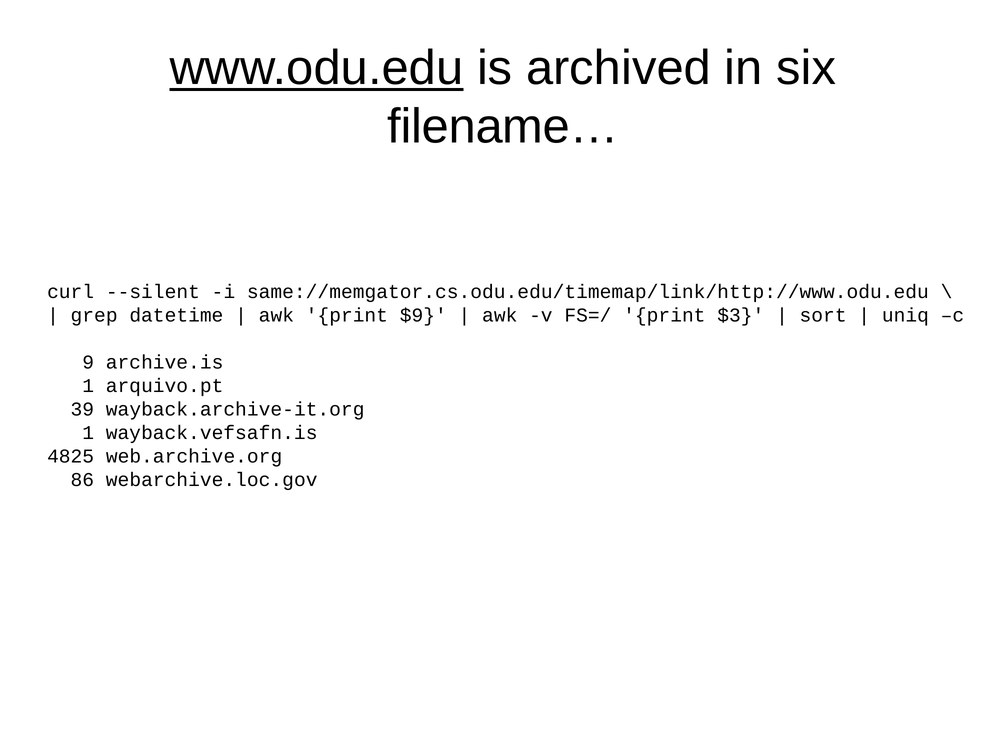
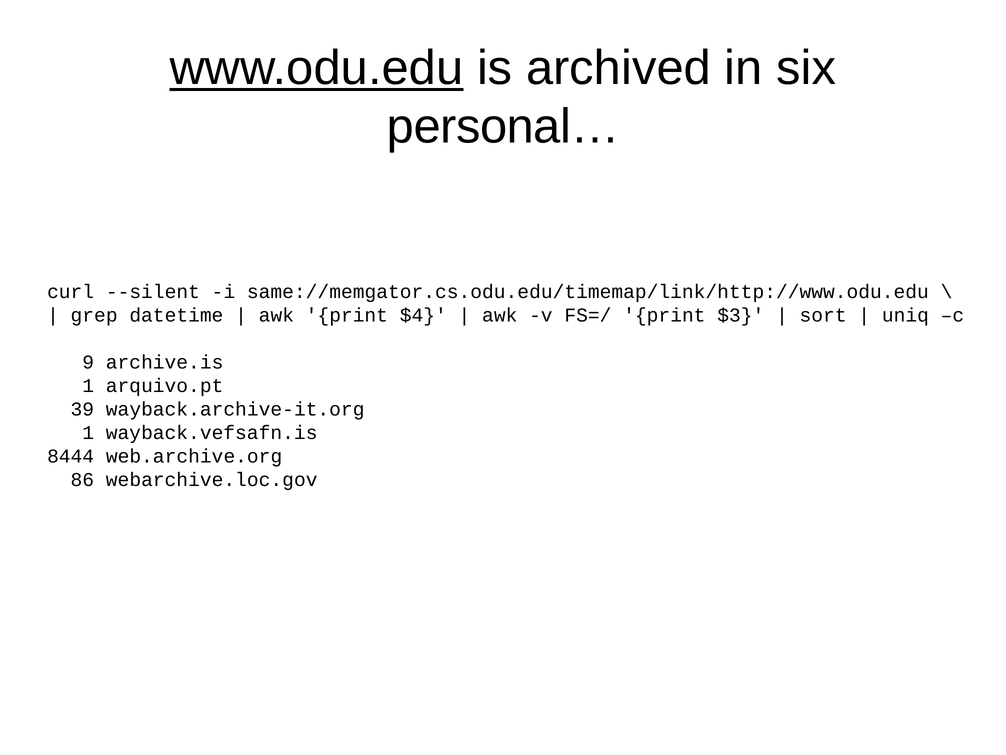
filename…: filename… -> personal… (503, 127)
$9: $9 -> $4 (423, 315)
4825: 4825 -> 8444 (71, 456)
